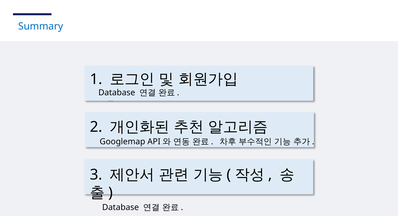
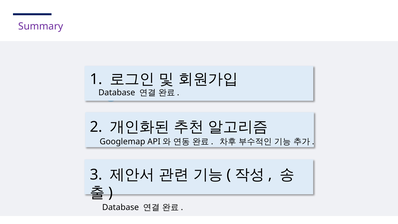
Summary colour: blue -> purple (41, 26)
